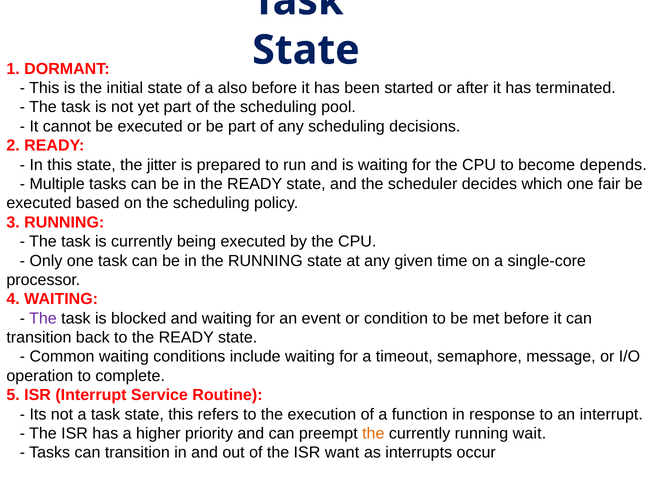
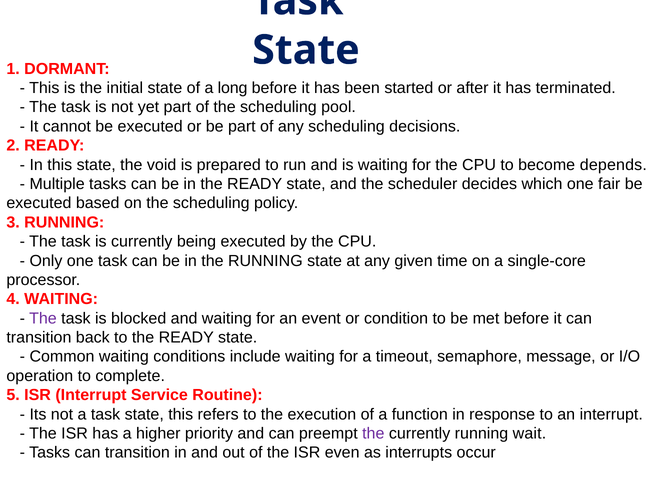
also: also -> long (233, 88)
jitter: jitter -> void (162, 165)
the colour: orange -> purple (373, 434)
want: want -> even (342, 453)
